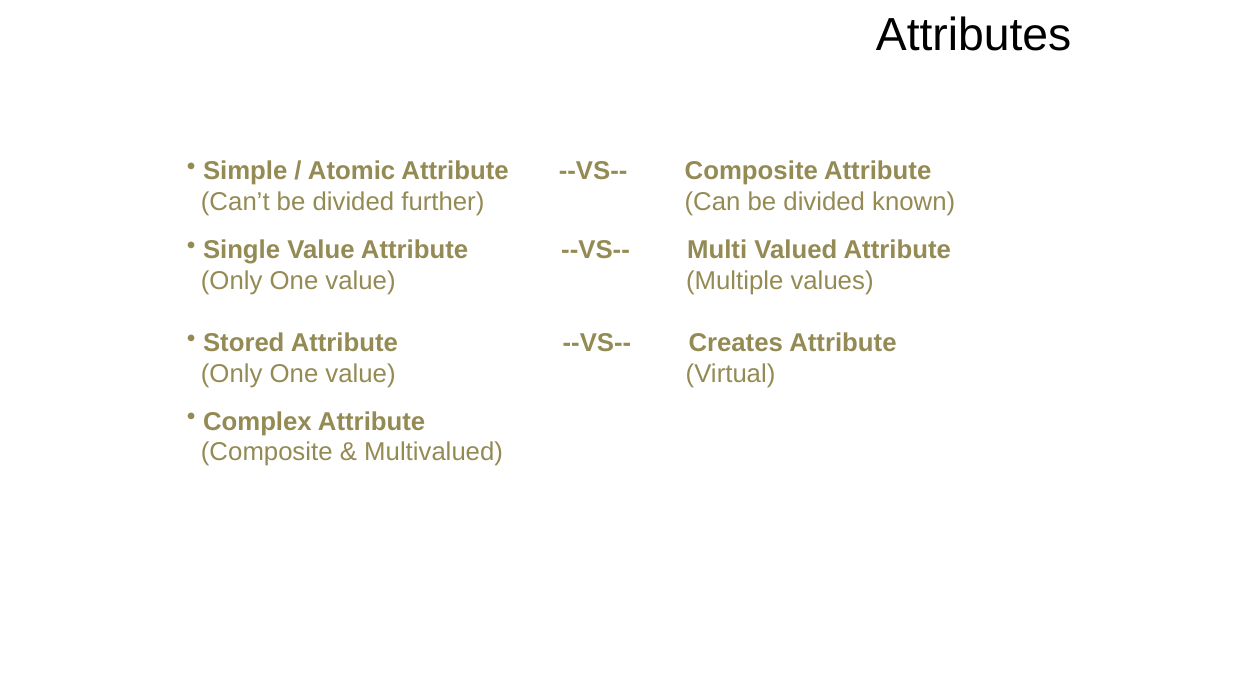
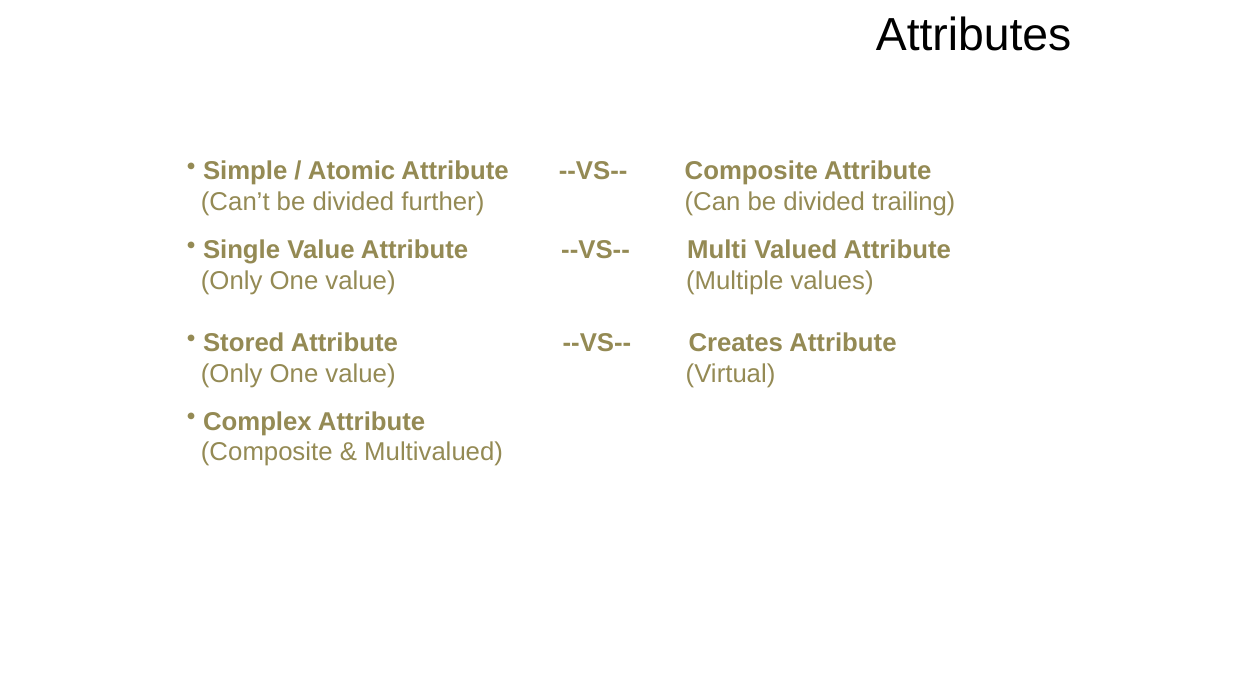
known: known -> trailing (914, 202)
